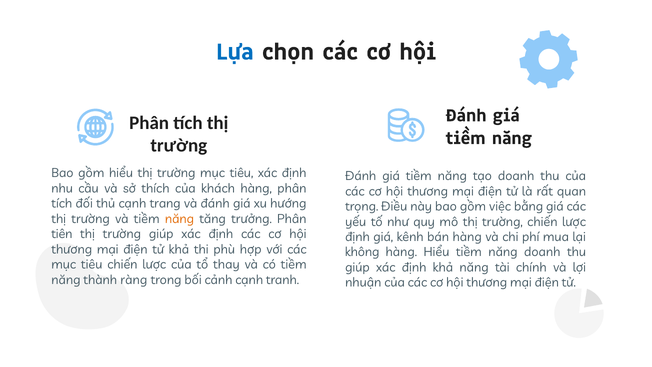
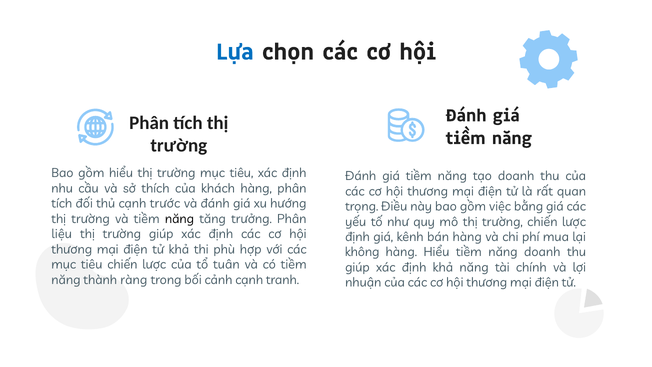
trang: trang -> trước (165, 204)
năng colour: orange -> black (179, 219)
tiên: tiên -> liệu (62, 234)
thay: thay -> tuân (226, 265)
